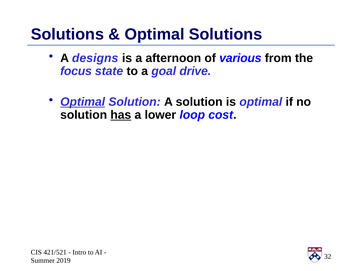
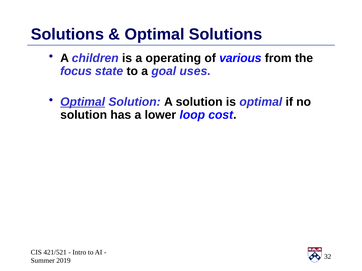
designs: designs -> children (95, 58)
afternoon: afternoon -> operating (173, 58)
drive: drive -> uses (195, 71)
has underline: present -> none (121, 115)
